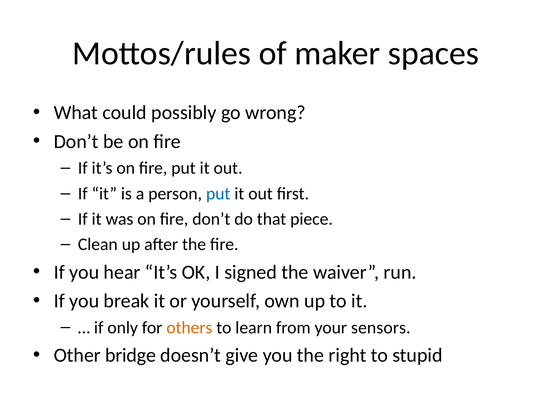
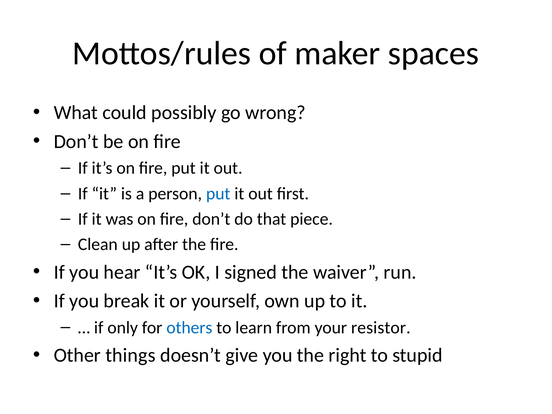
others colour: orange -> blue (189, 328)
sensors: sensors -> resistor (381, 328)
bridge: bridge -> things (130, 355)
